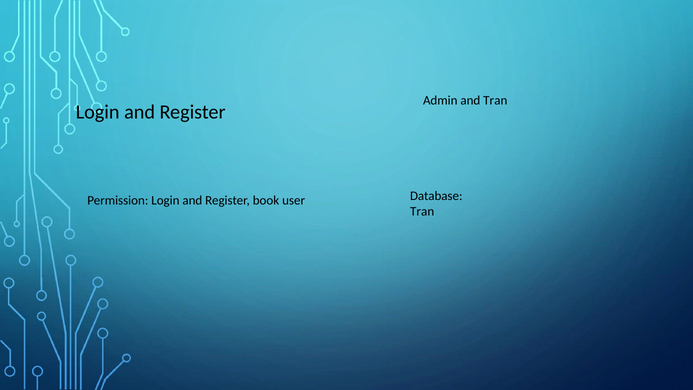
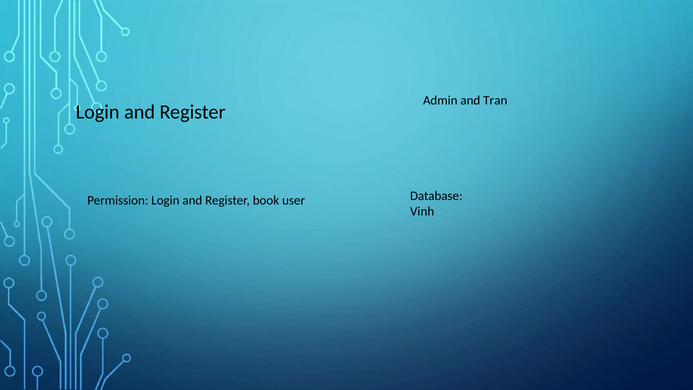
Tran: Tran -> Vinh (422, 211)
